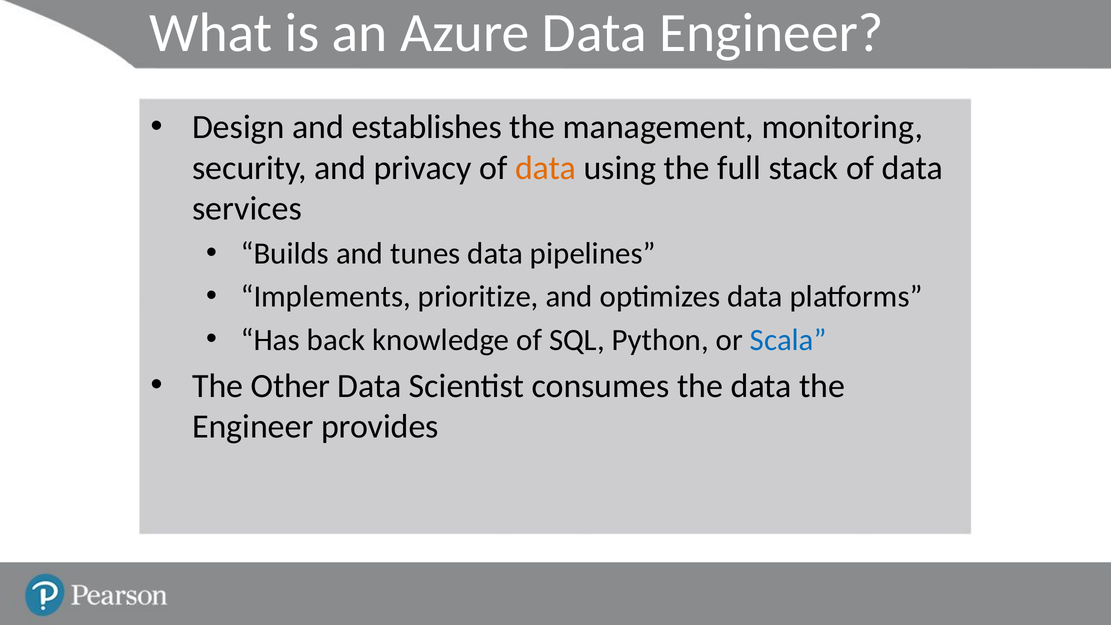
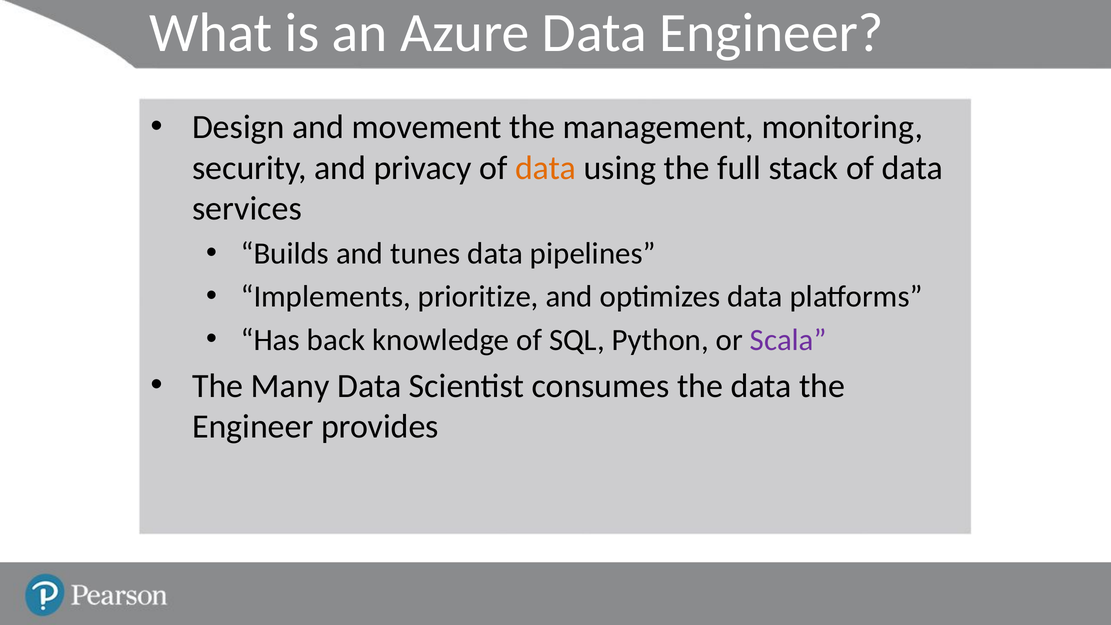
establishes: establishes -> movement (427, 127)
Scala colour: blue -> purple (788, 340)
Other: Other -> Many (290, 386)
